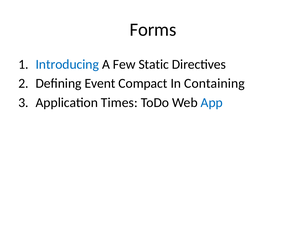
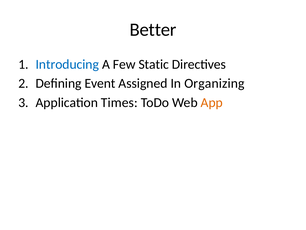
Forms: Forms -> Better (153, 30)
Compact: Compact -> Assigned (143, 83)
Containing: Containing -> Organizing (214, 83)
App colour: blue -> orange (212, 102)
